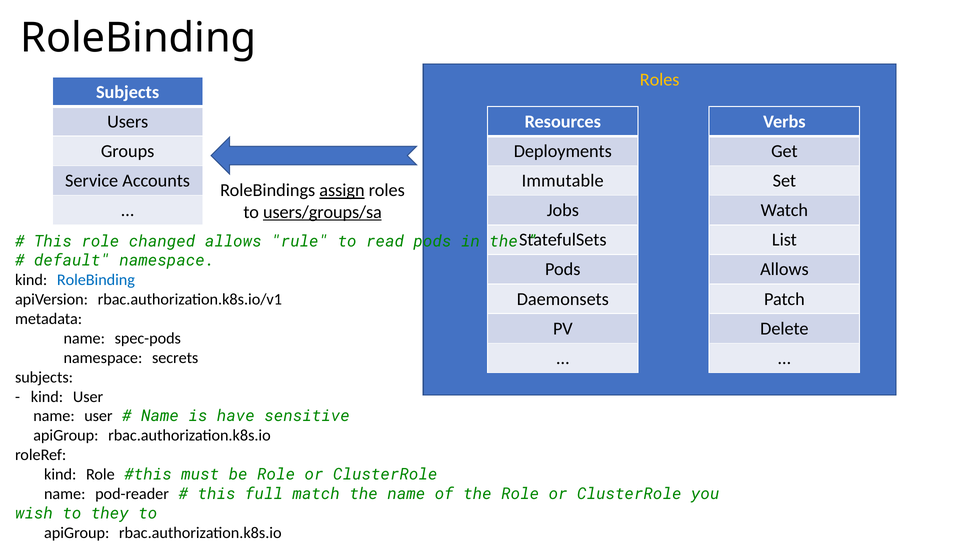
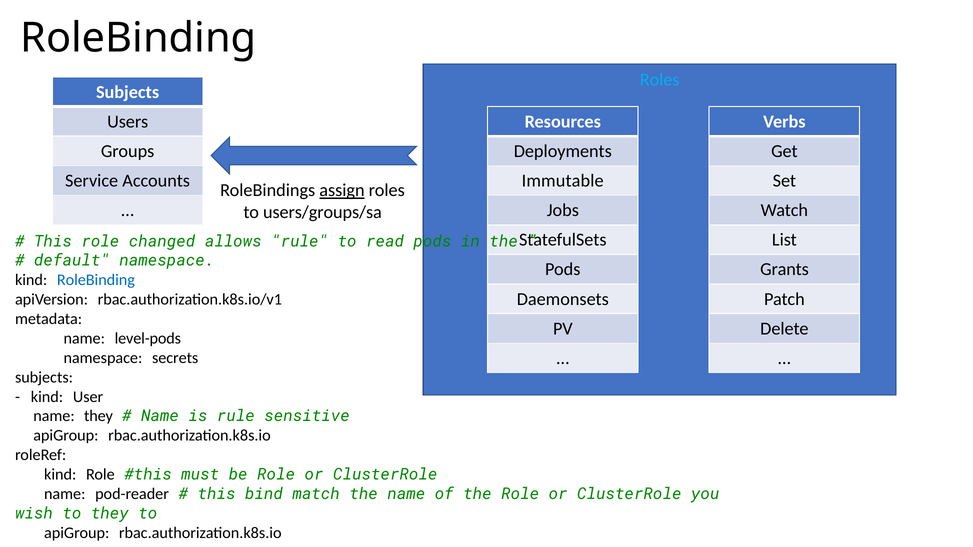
Roles colour: yellow -> light blue (660, 80)
users/groups/sa underline: present -> none (322, 212)
Allows: Allows -> Grants (785, 270)
spec-pods: spec-pods -> level-pods (148, 339)
name user: user -> they (98, 416)
is have: have -> rule (236, 416)
full: full -> bind (264, 494)
